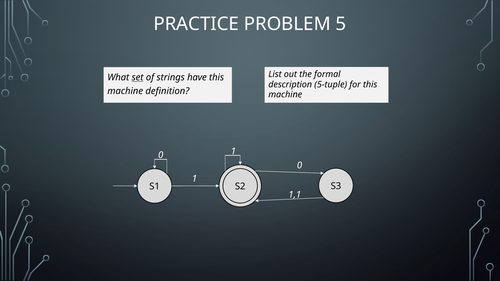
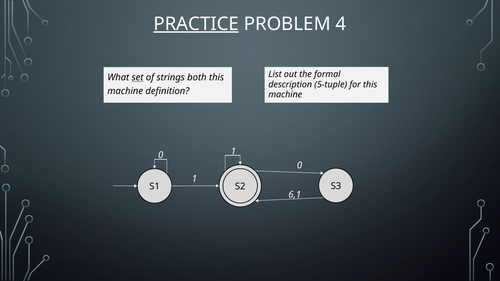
PRACTICE underline: none -> present (196, 24)
5: 5 -> 4 (341, 24)
have: have -> both (197, 78)
1,1: 1,1 -> 6,1 (295, 195)
